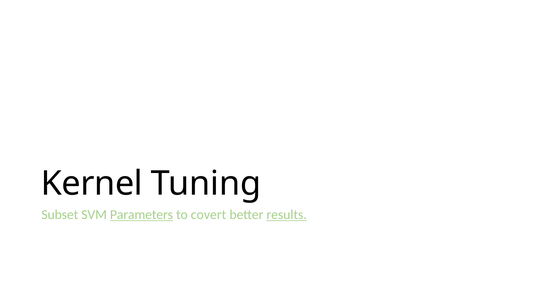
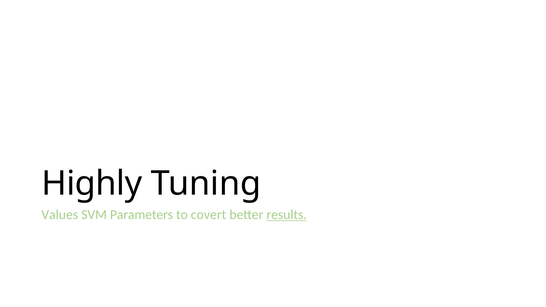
Kernel: Kernel -> Highly (92, 184)
Subset: Subset -> Values (60, 215)
Parameters underline: present -> none (142, 215)
